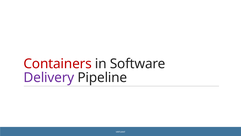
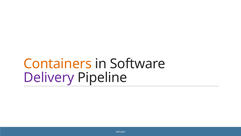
Containers colour: red -> orange (58, 64)
